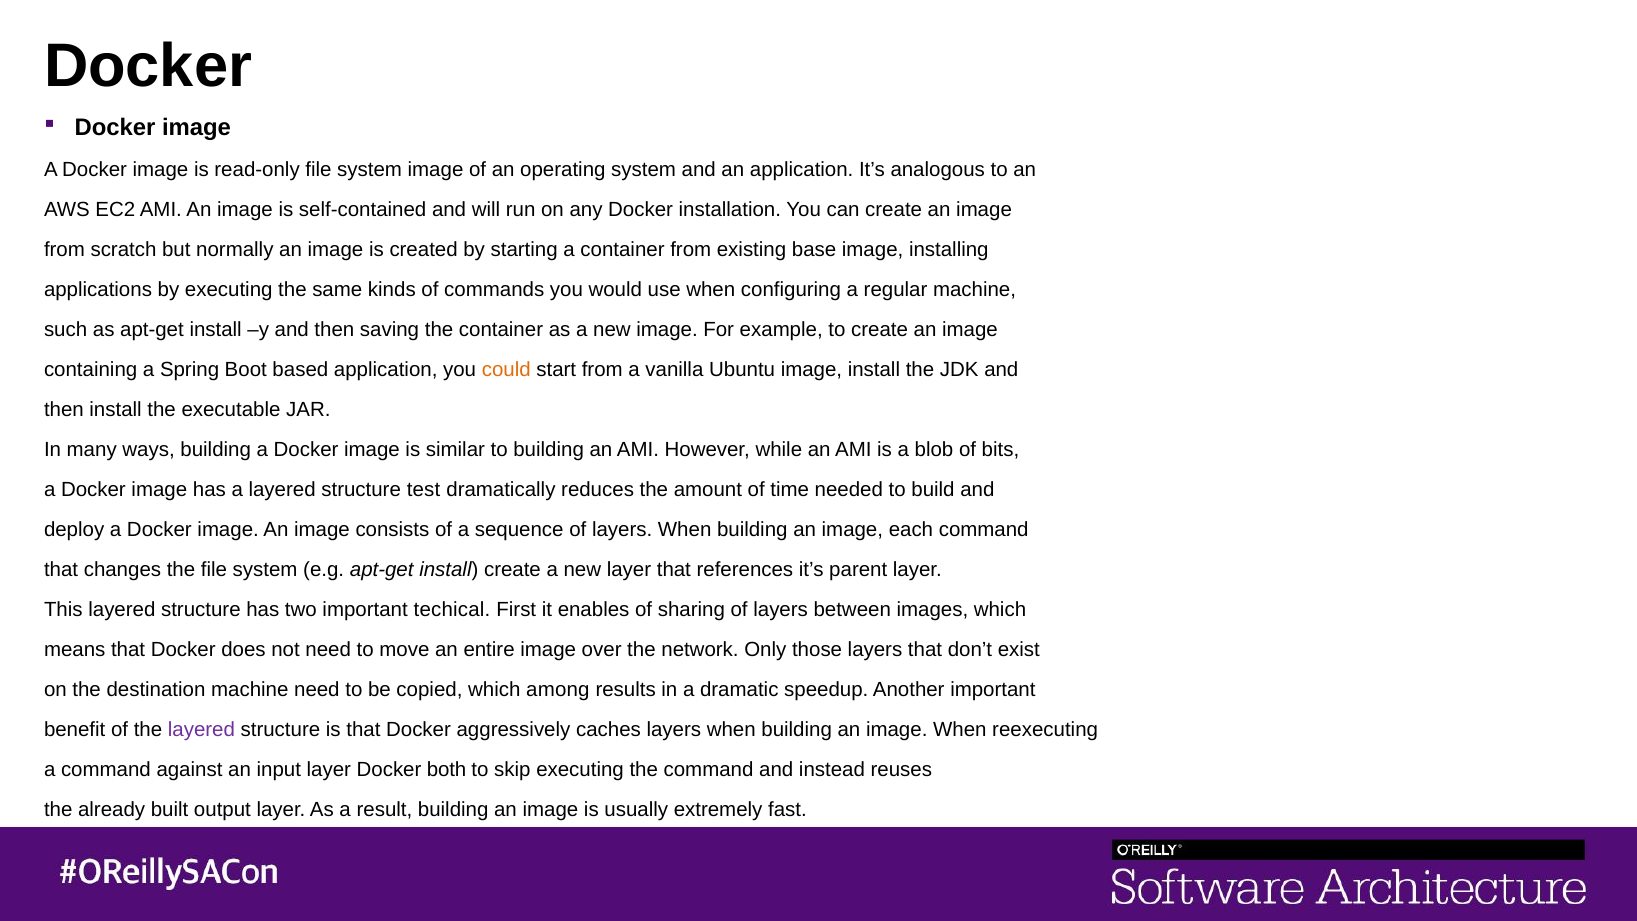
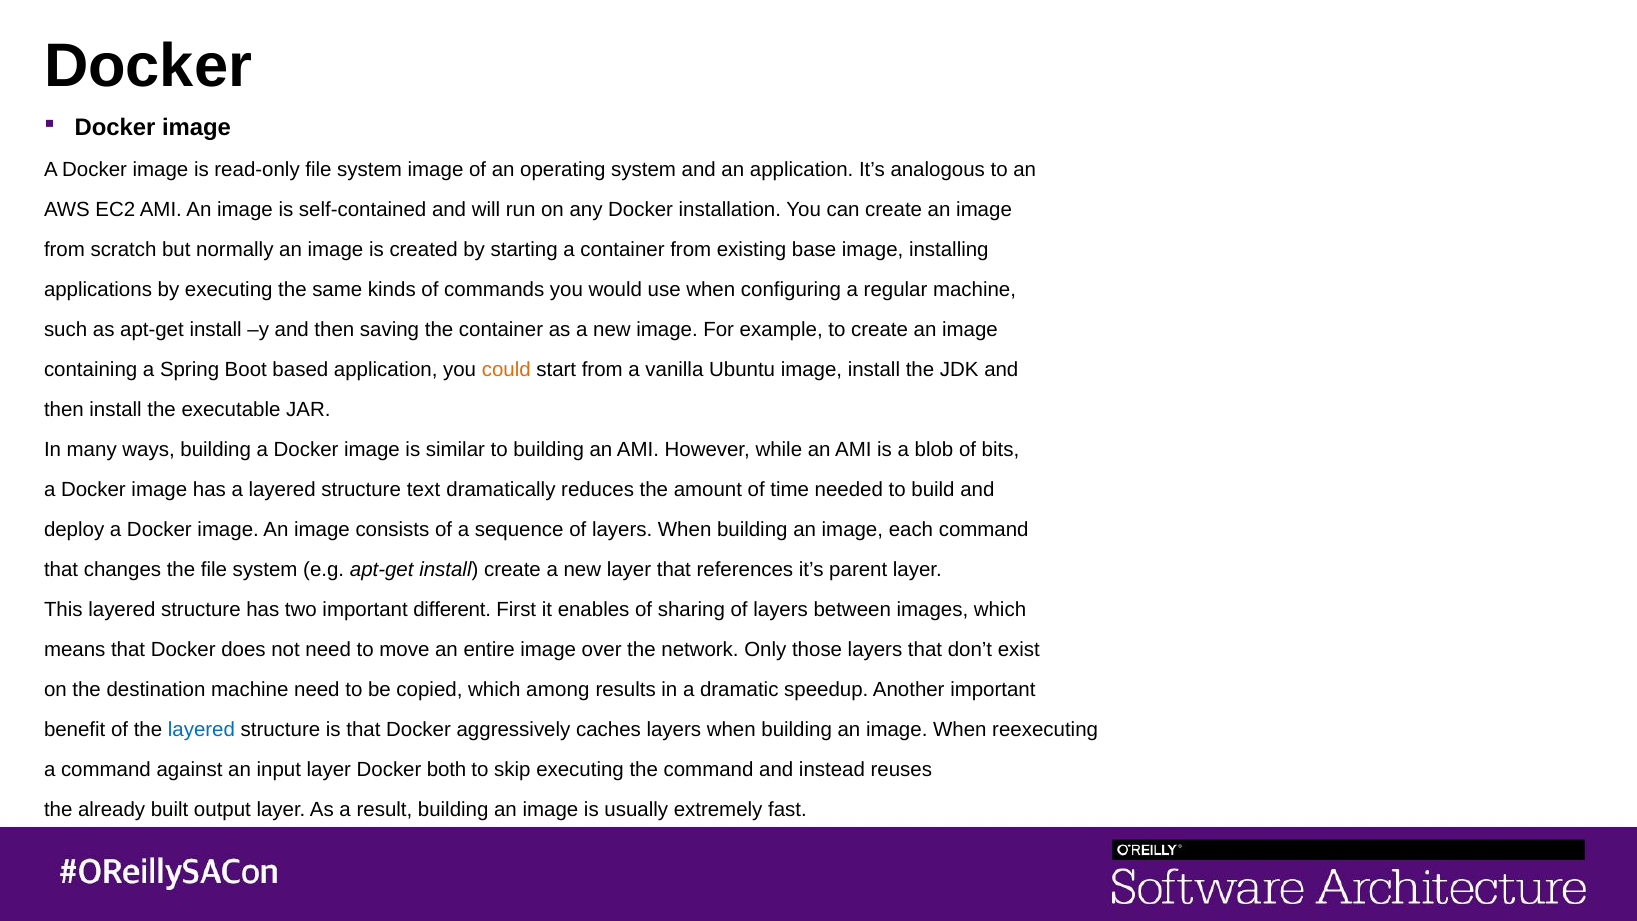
test: test -> text (424, 490)
techical: techical -> different (452, 610)
layered colour: purple -> blue (201, 730)
